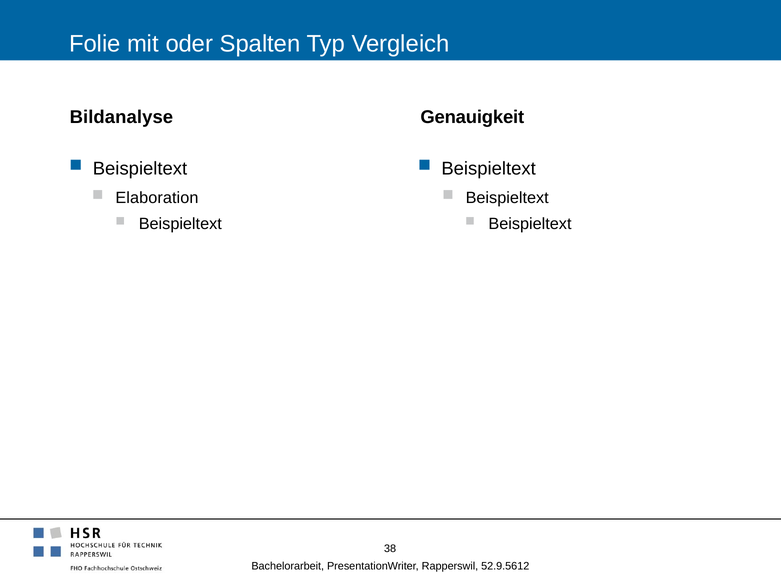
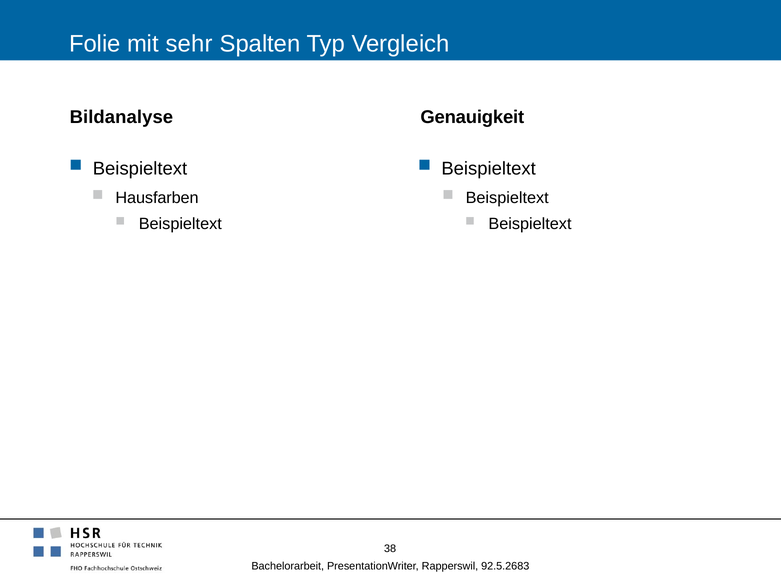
oder: oder -> sehr (189, 44)
Elaboration: Elaboration -> Hausfarben (157, 198)
52.9.5612: 52.9.5612 -> 92.5.2683 (505, 566)
